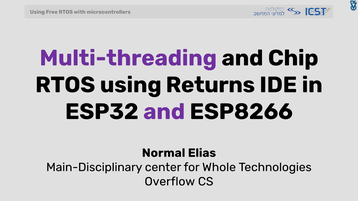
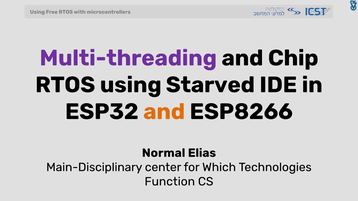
Returns: Returns -> Starved (210, 85)
and colour: purple -> orange (164, 112)
Whole: Whole -> Which (219, 167)
Overflow: Overflow -> Function (170, 182)
